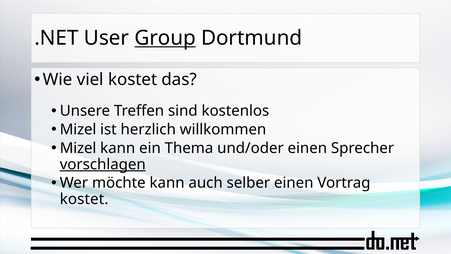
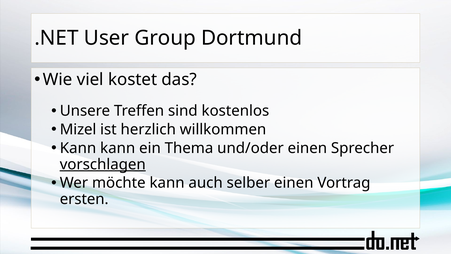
Group underline: present -> none (165, 38)
Mizel: Mizel -> Kann (78, 148)
kostet: kostet -> ersten (84, 199)
